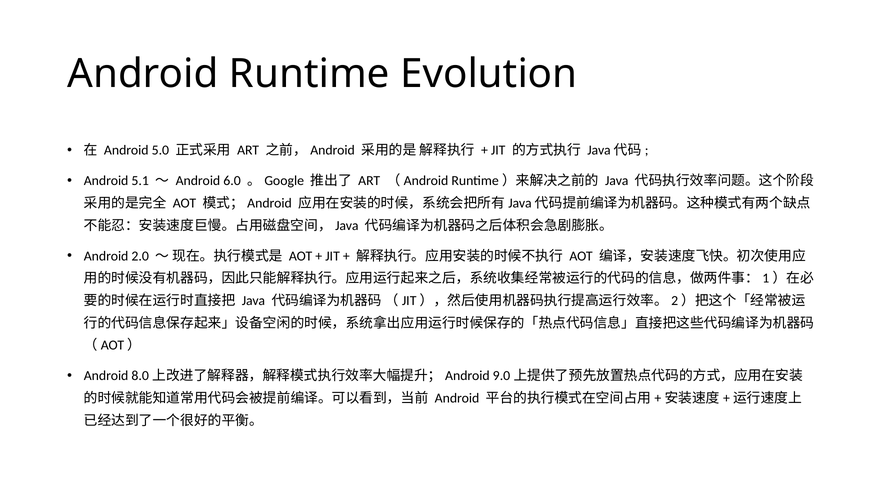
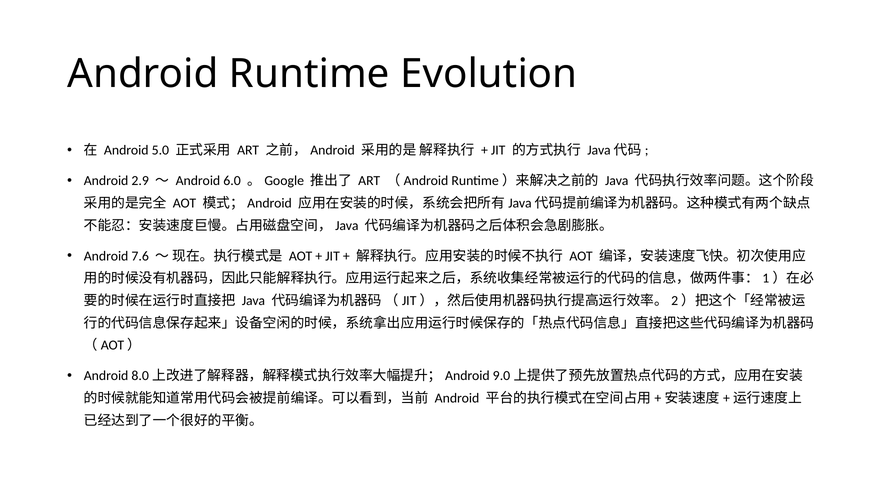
5.1: 5.1 -> 2.9 (140, 181)
2.0: 2.0 -> 7.6 (140, 256)
